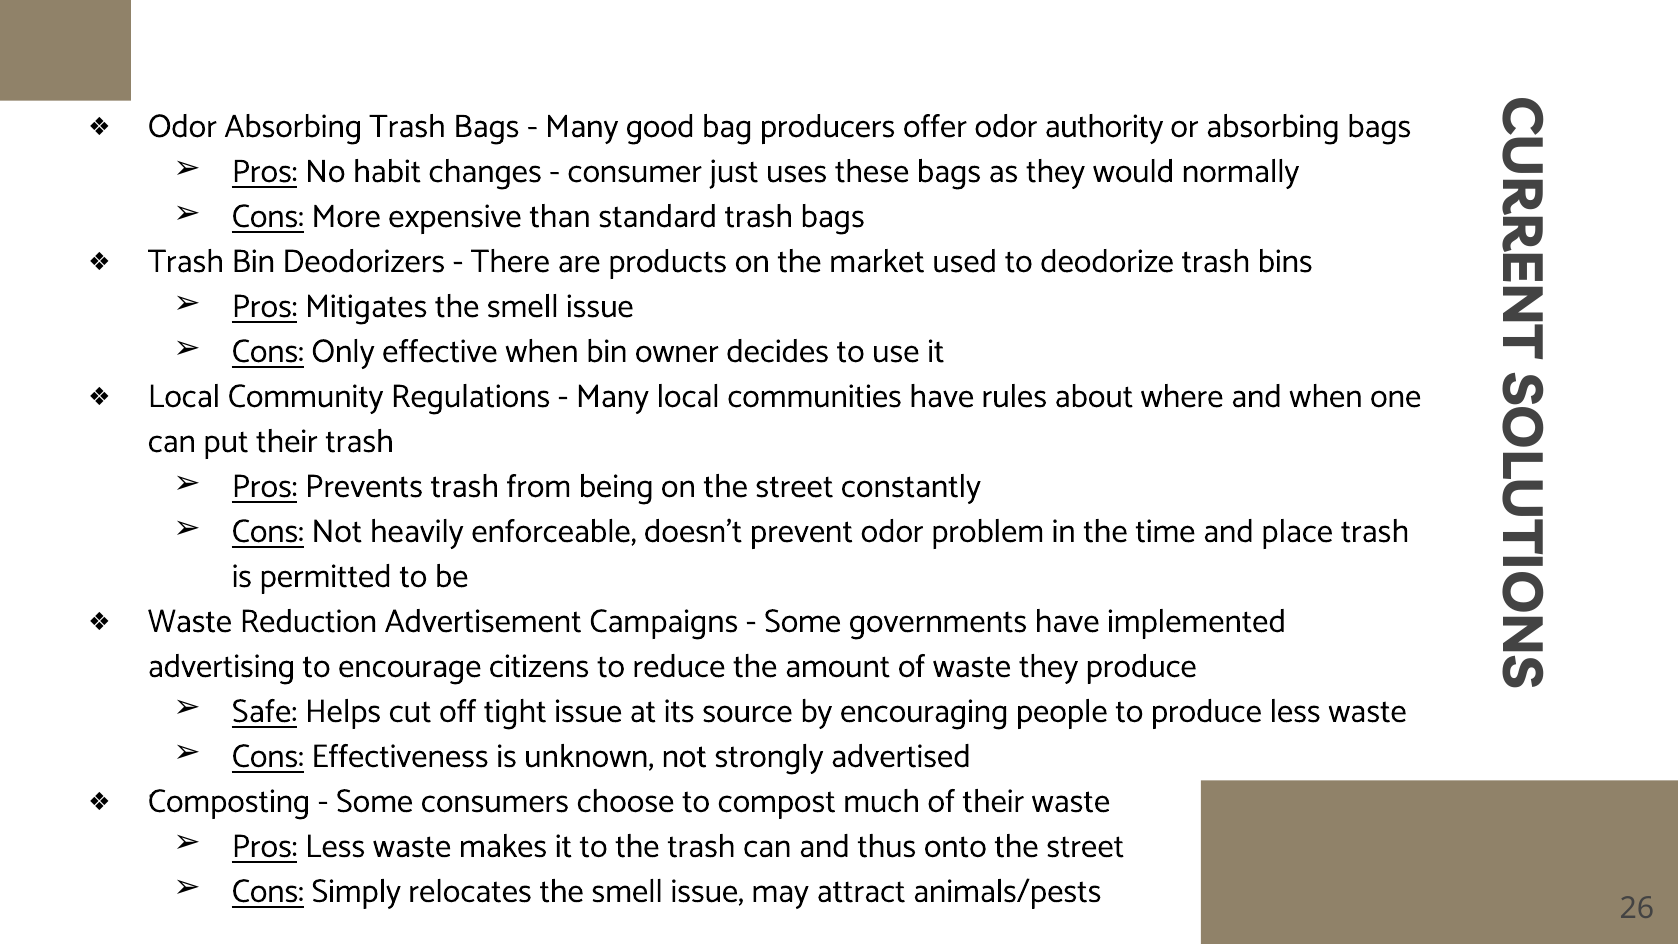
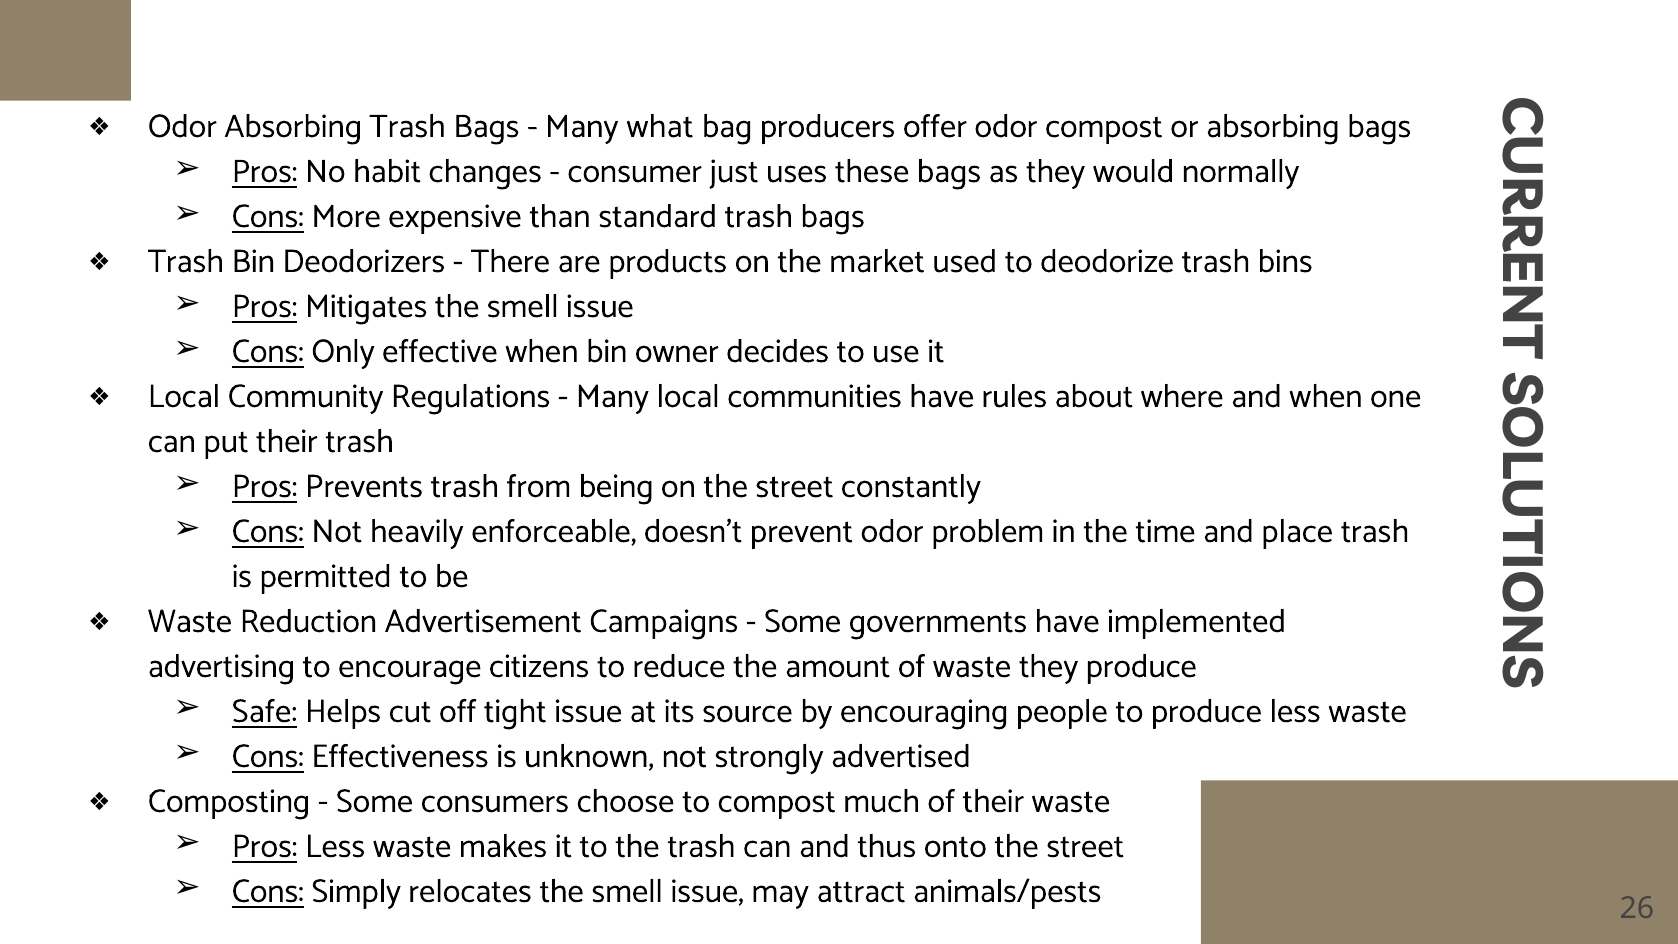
good: good -> what (660, 126)
odor authority: authority -> compost (1104, 126)
